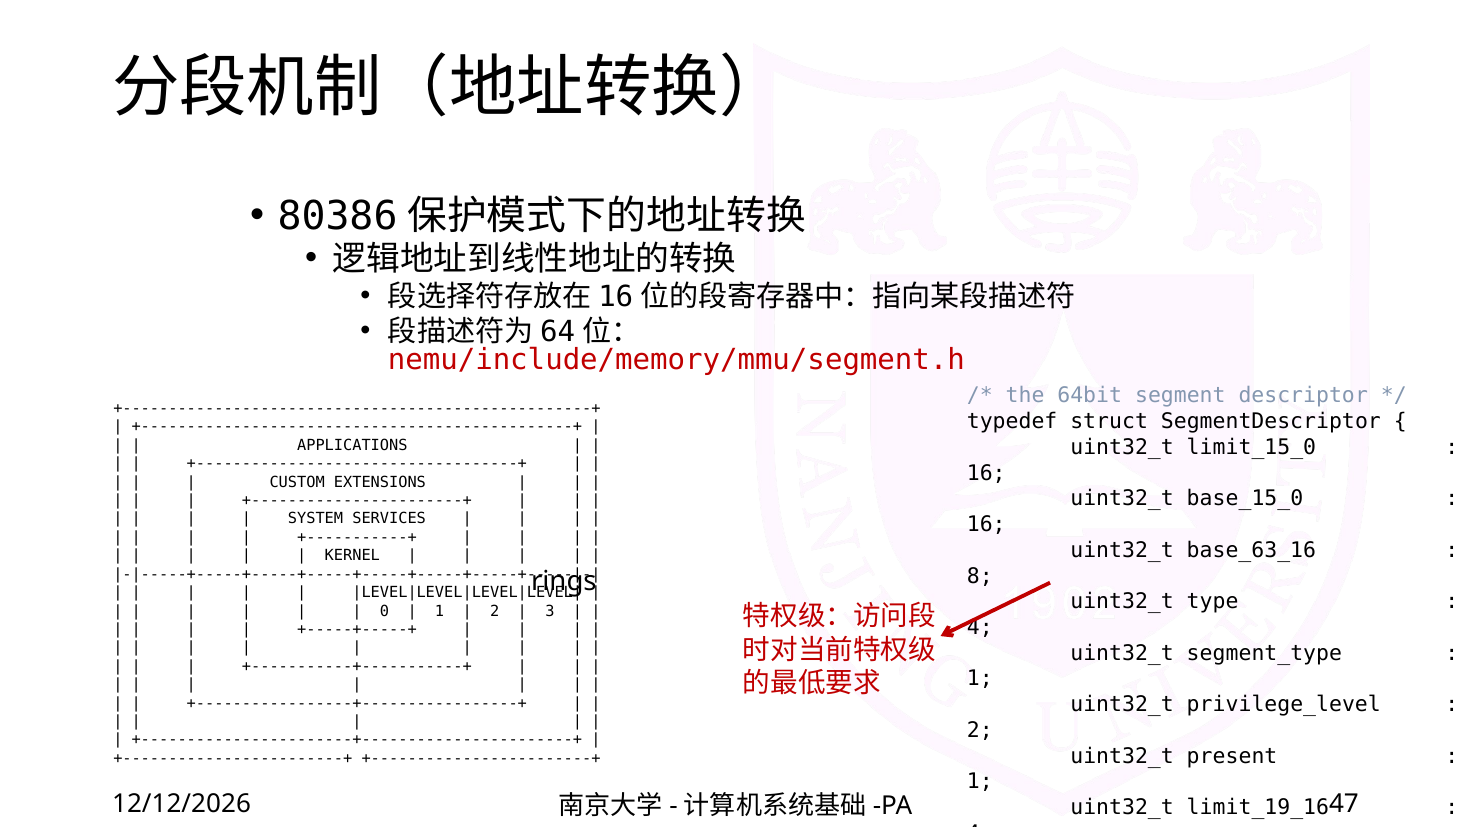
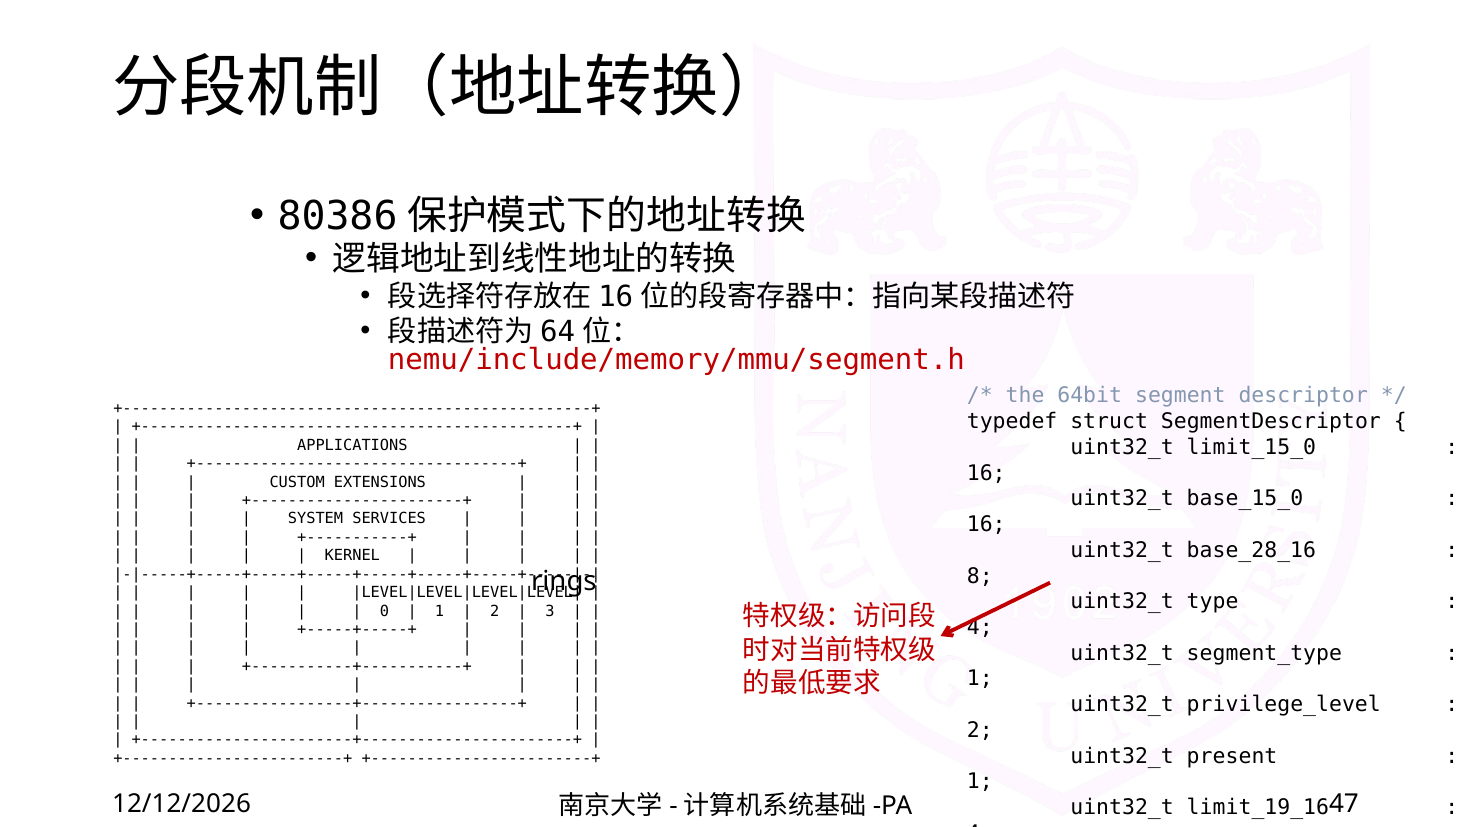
base_63_16: base_63_16 -> base_28_16 (1251, 550)
